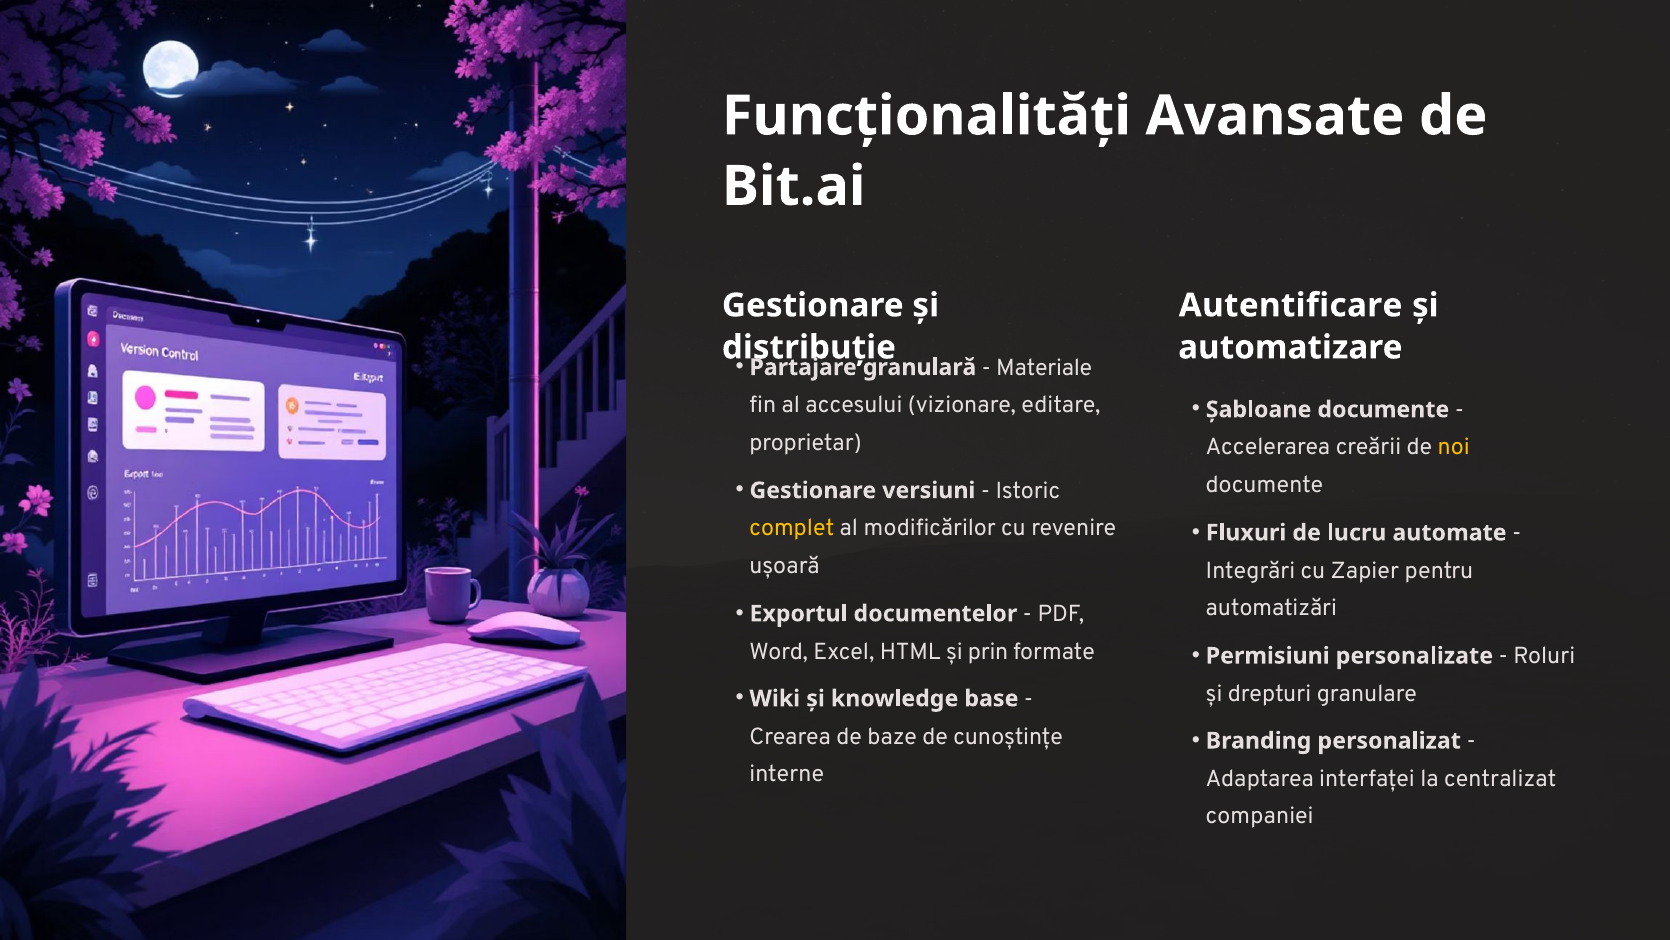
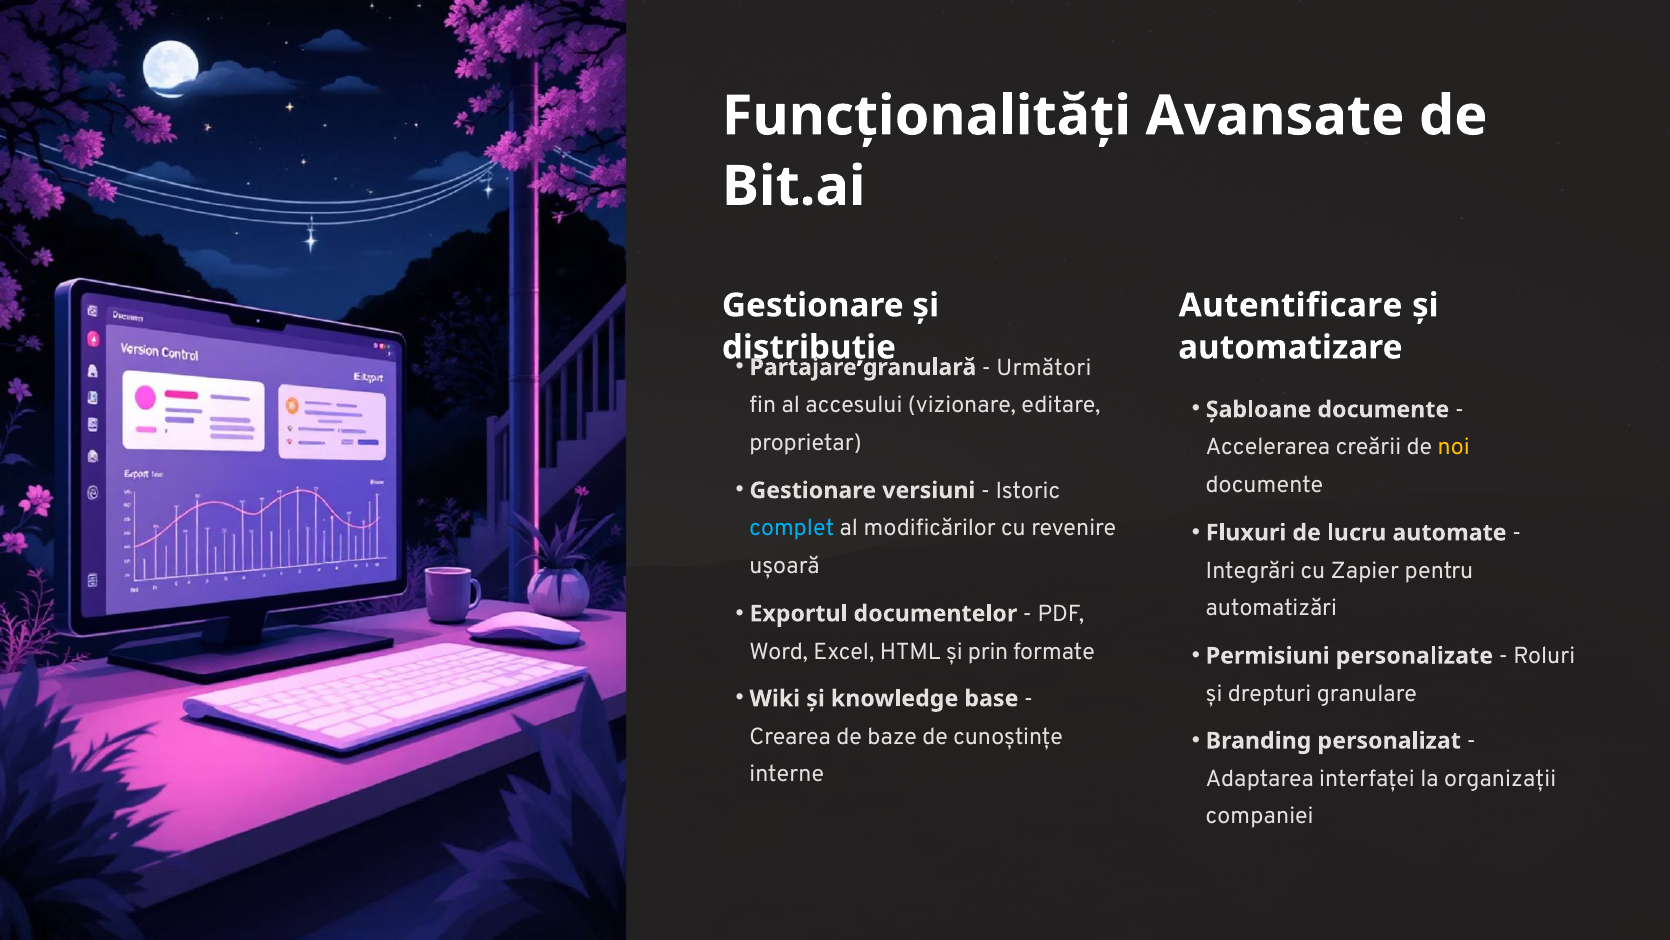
Materiale: Materiale -> Următori (1044, 367)
complet colour: yellow -> light blue (792, 528)
centralizat: centralizat -> organizații (1500, 778)
